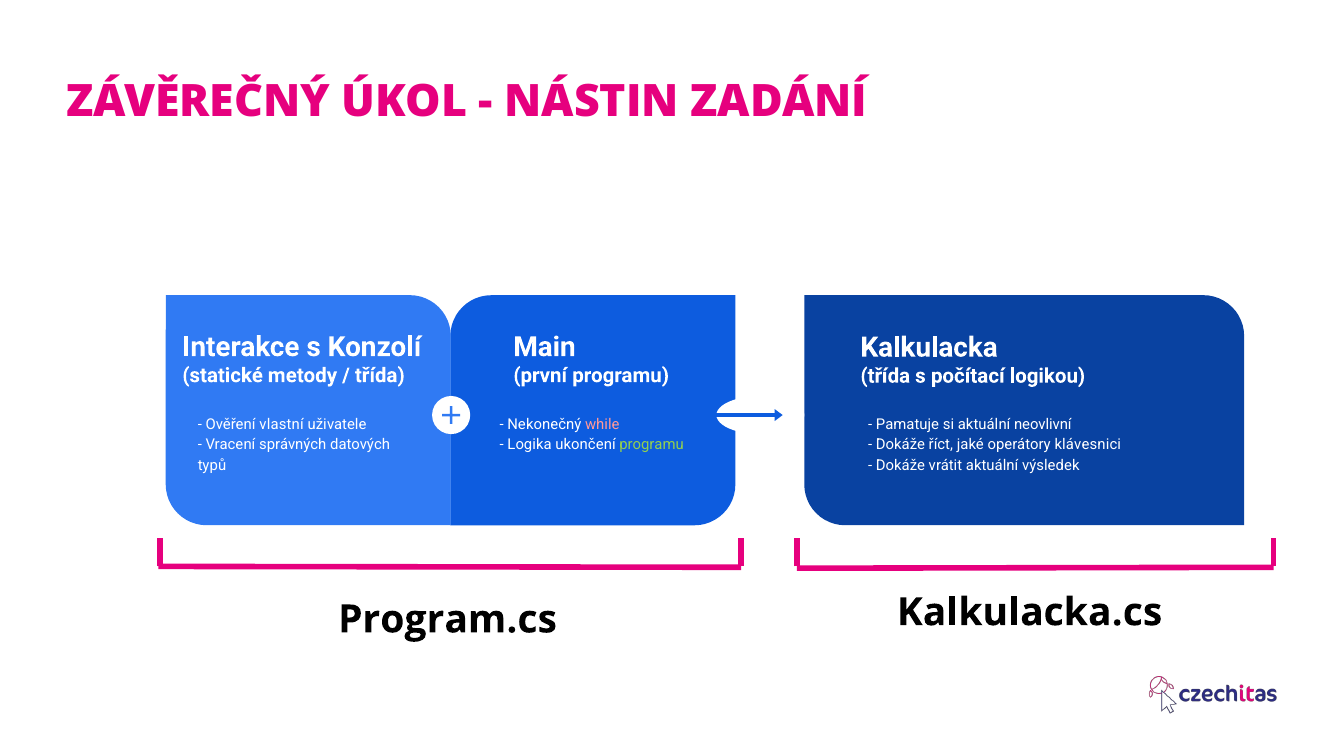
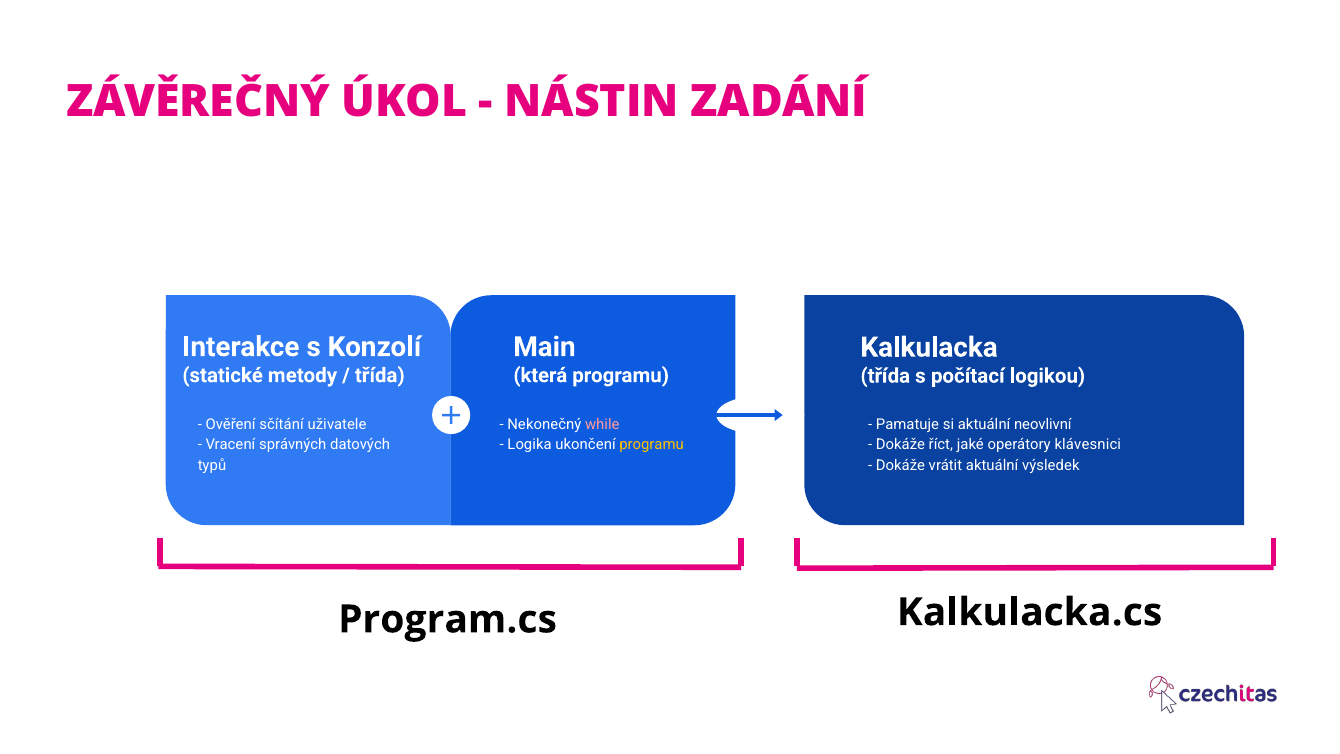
první: první -> která (540, 375)
vlastní: vlastní -> sčítání (282, 424)
programu colour: light green -> yellow (652, 445)
